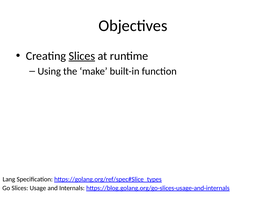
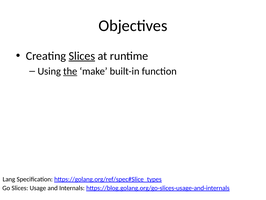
the underline: none -> present (70, 71)
